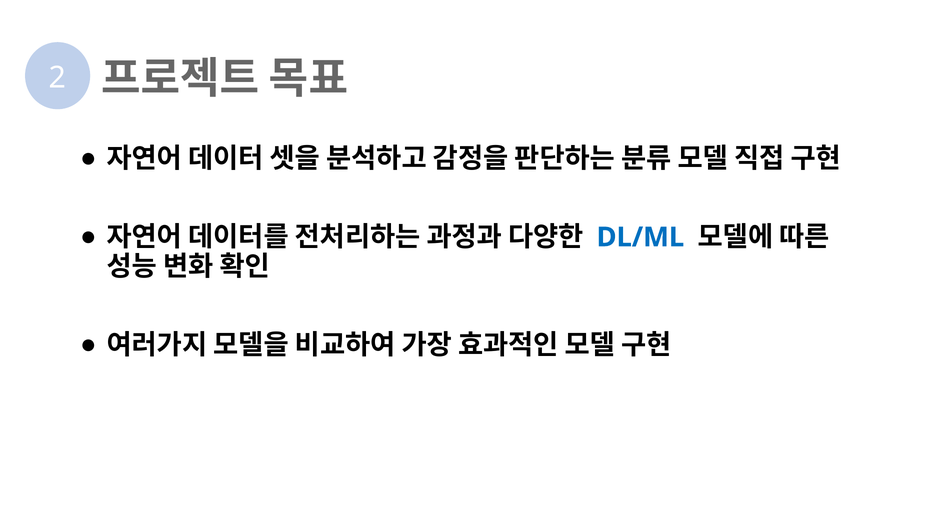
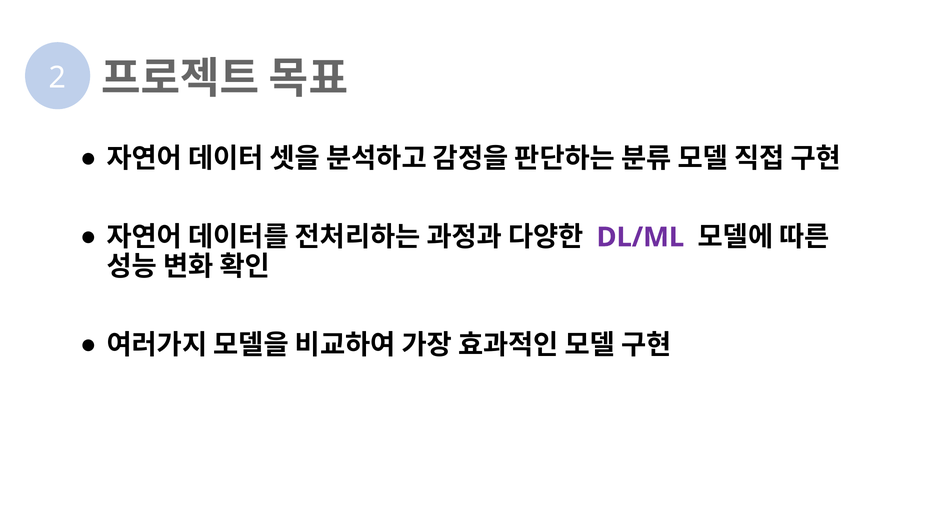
DL/ML colour: blue -> purple (640, 237)
